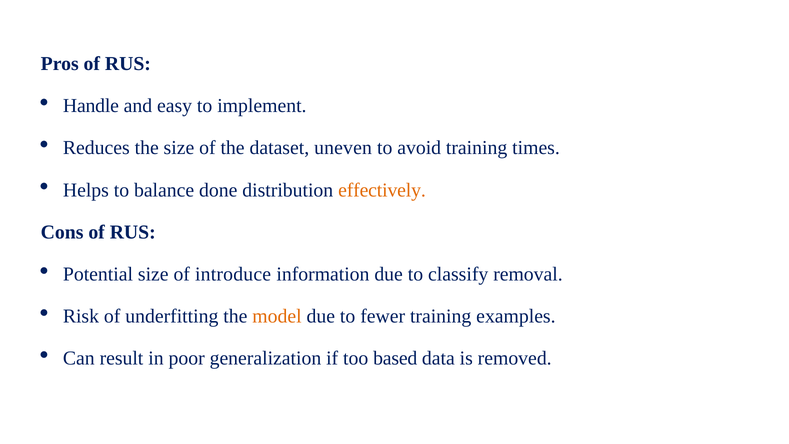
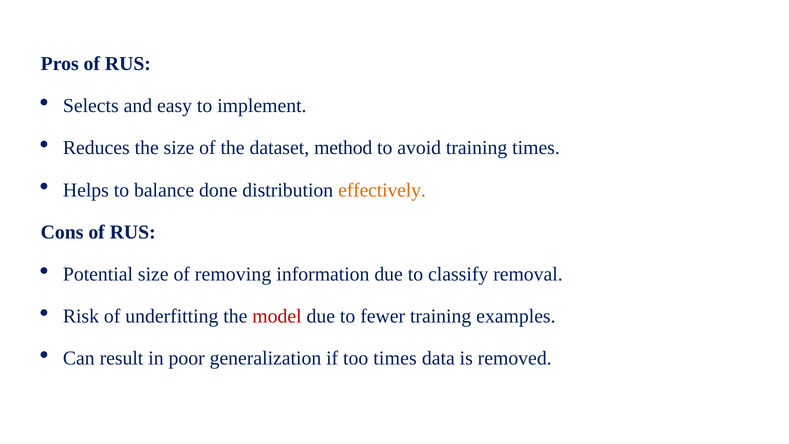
Handle: Handle -> Selects (91, 106)
uneven: uneven -> method (343, 148)
introduce: introduce -> removing (233, 274)
model colour: orange -> red (277, 316)
too based: based -> times (395, 358)
